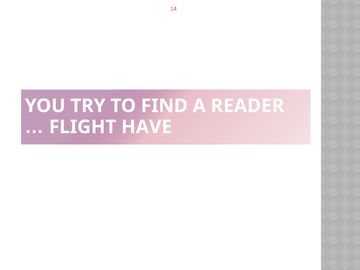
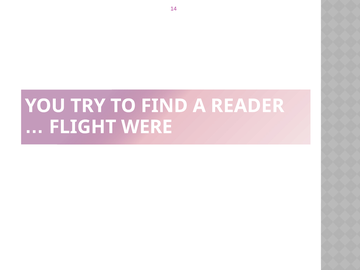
HAVE: HAVE -> WERE (147, 127)
